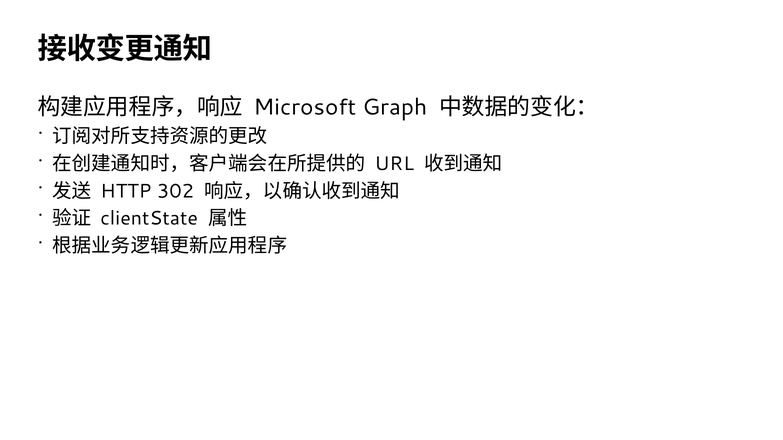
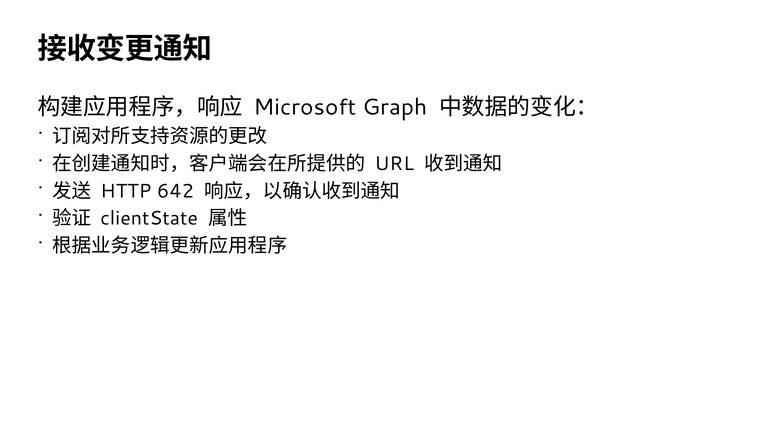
302: 302 -> 642 (176, 191)
